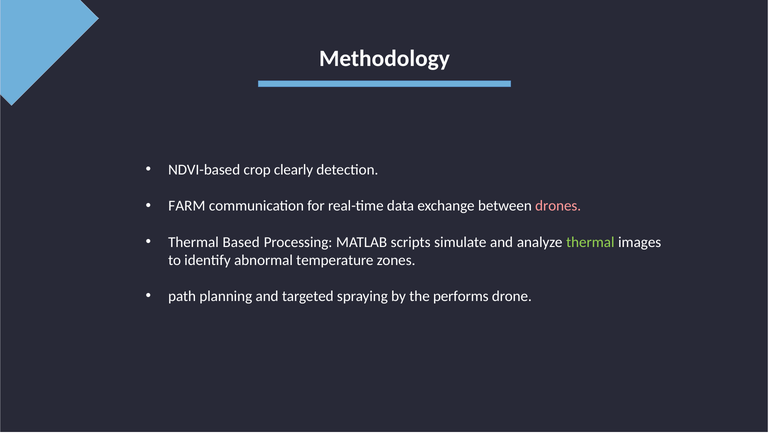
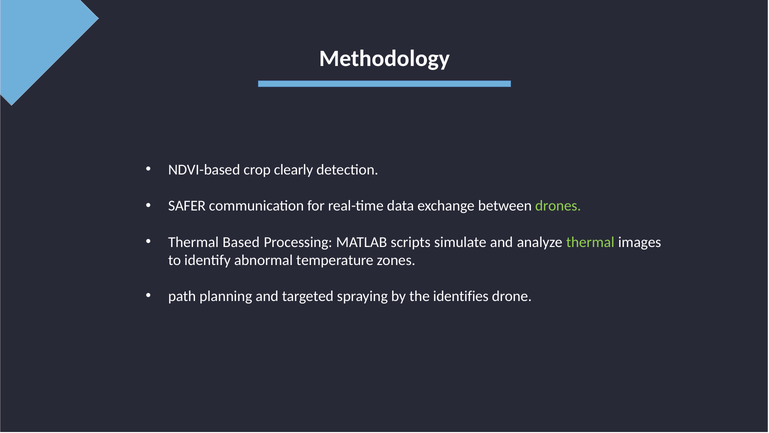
FARM: FARM -> SAFER (187, 206)
drones colour: pink -> light green (558, 206)
performs: performs -> identifies (461, 296)
